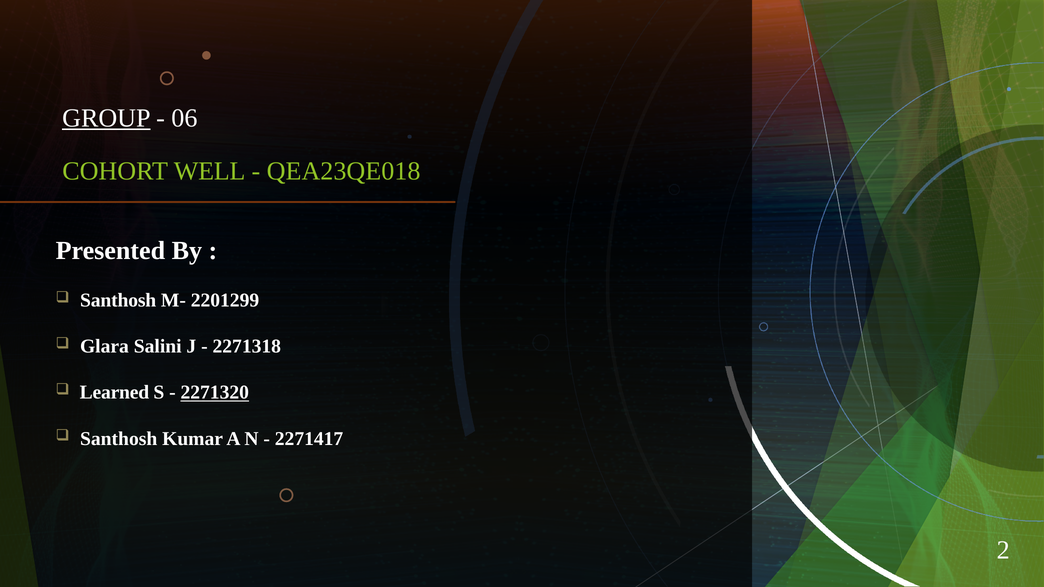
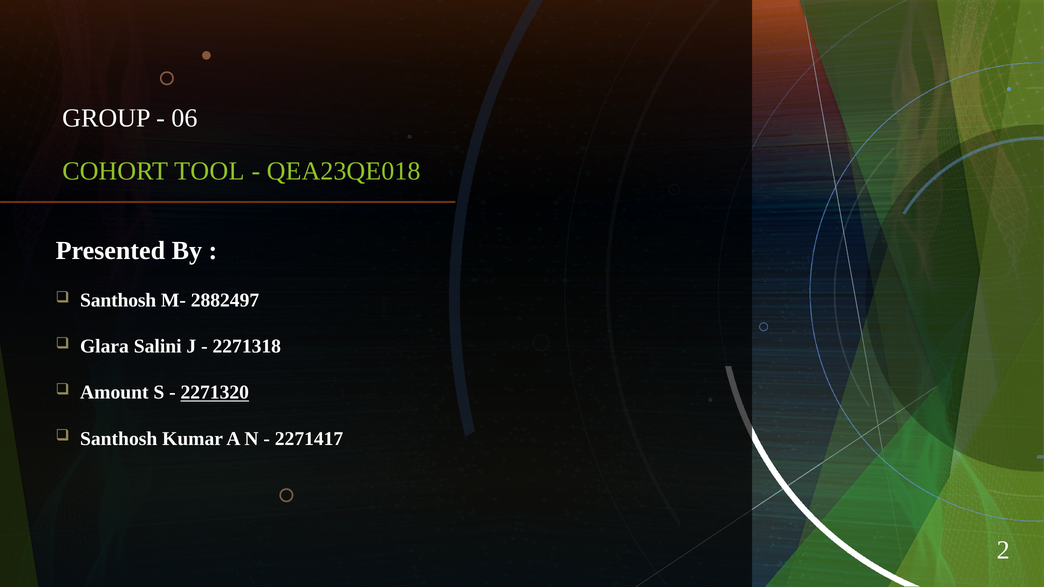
GROUP underline: present -> none (106, 118)
WELL: WELL -> TOOL (209, 171)
2201299: 2201299 -> 2882497 (225, 300)
Learned: Learned -> Amount (114, 393)
